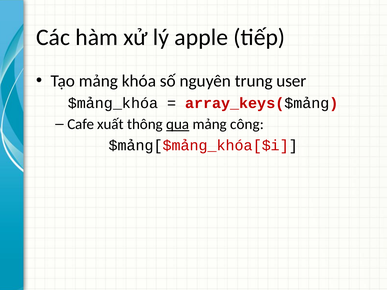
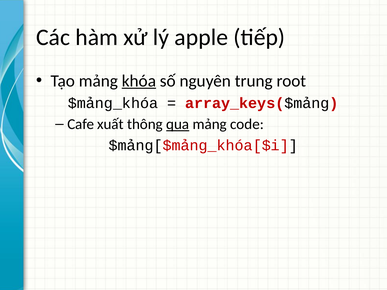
khóa underline: none -> present (139, 81)
user: user -> root (291, 81)
công: công -> code (247, 124)
